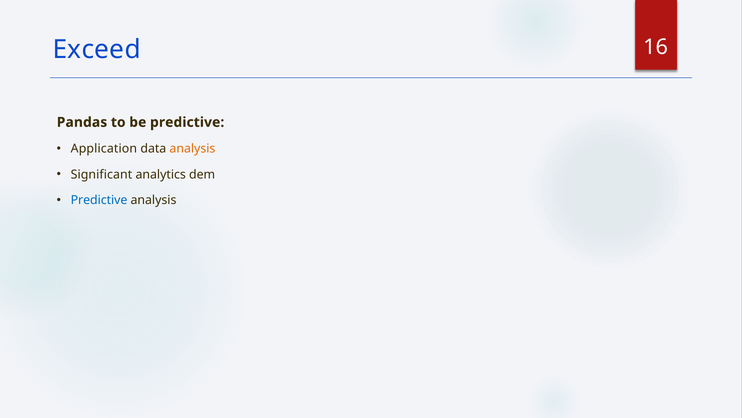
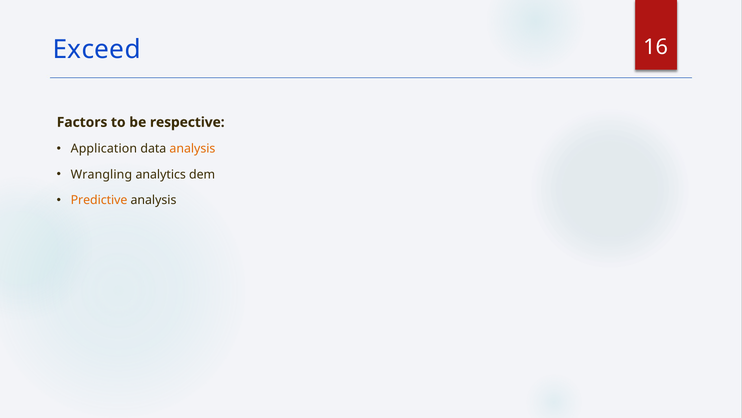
Pandas: Pandas -> Factors (82, 122)
be predictive: predictive -> respective (187, 122)
Significant: Significant -> Wrangling (101, 174)
Predictive colour: blue -> orange (99, 200)
